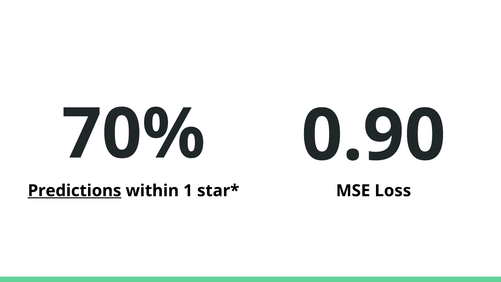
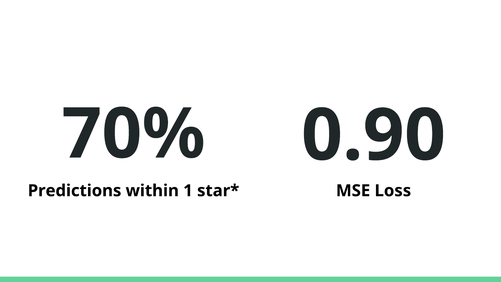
Predictions underline: present -> none (75, 191)
